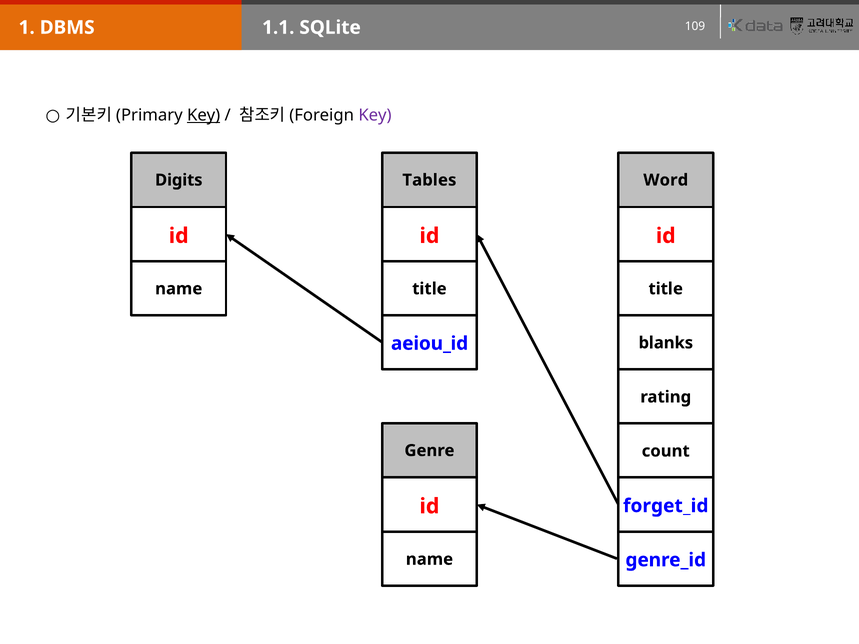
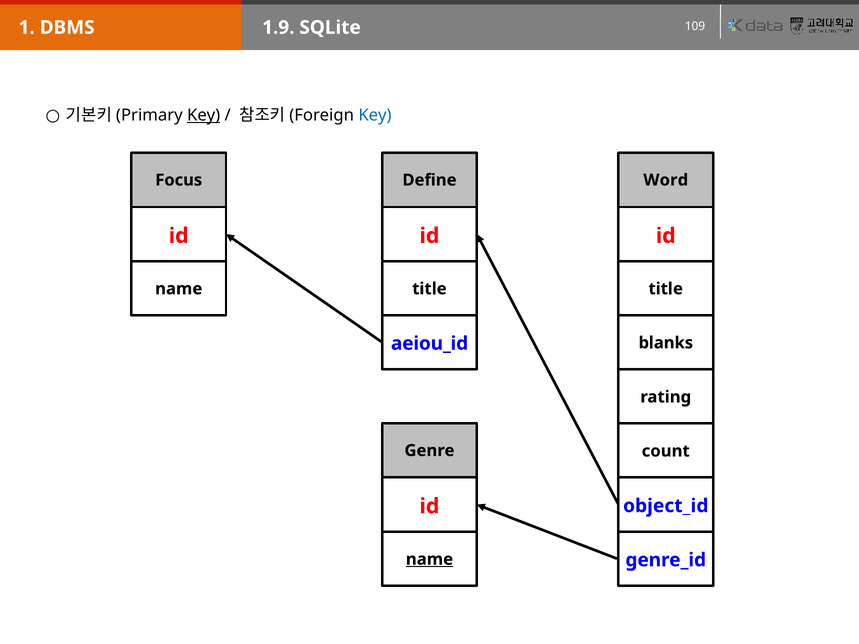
1.1: 1.1 -> 1.9 (278, 28)
Key colour: purple -> blue (375, 115)
Digits: Digits -> Focus (179, 180)
Tables: Tables -> Define (429, 180)
forget_id: forget_id -> object_id (666, 506)
name underline: none -> present (429, 559)
